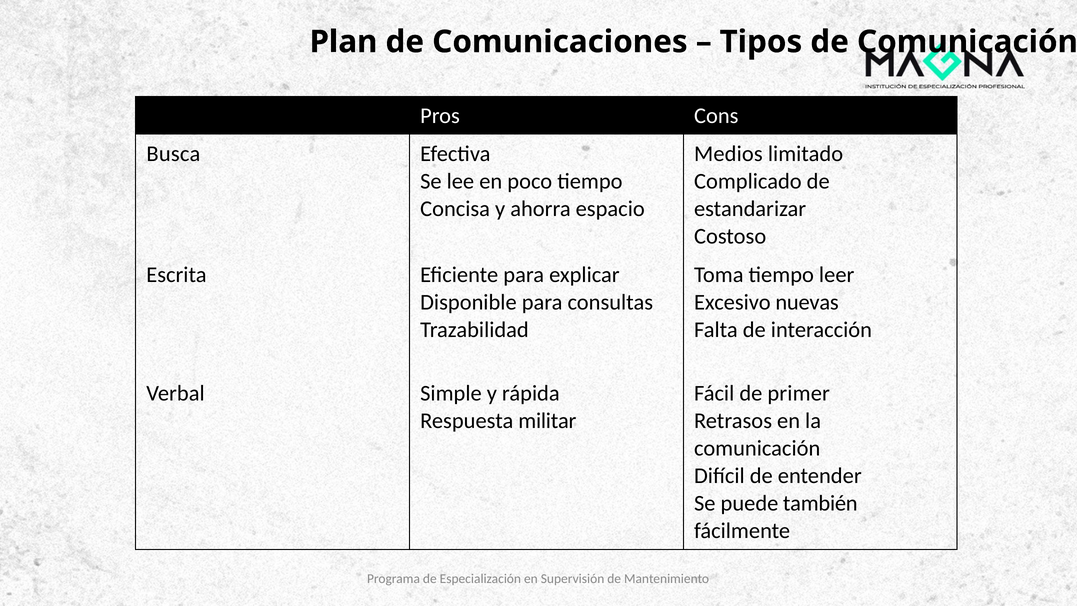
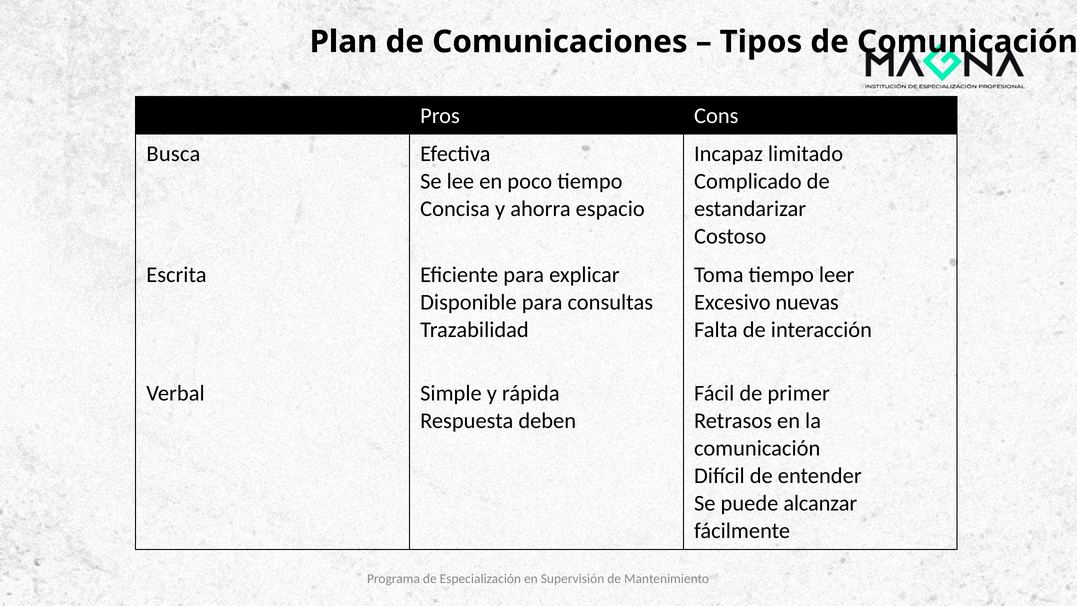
Medios: Medios -> Incapaz (729, 154)
militar: militar -> deben (547, 421)
también: también -> alcanzar (820, 503)
